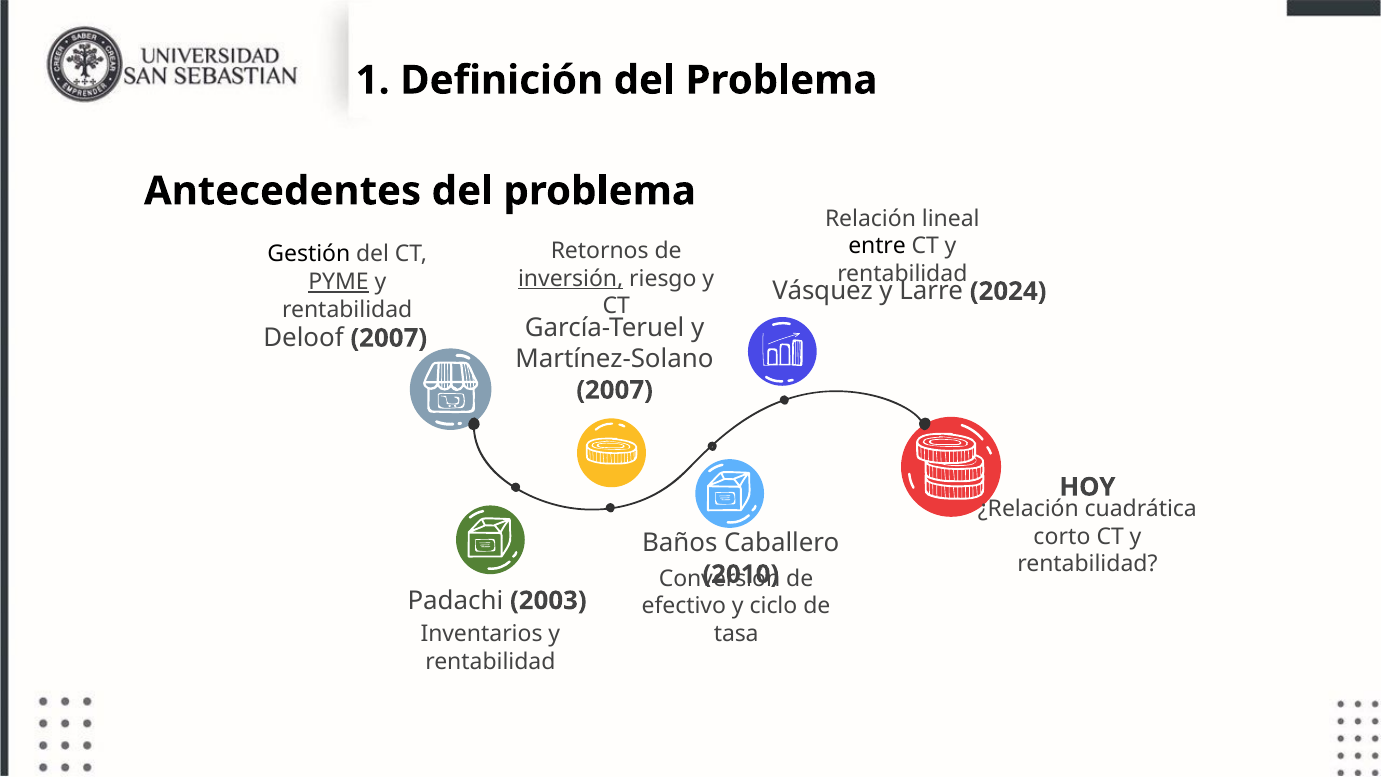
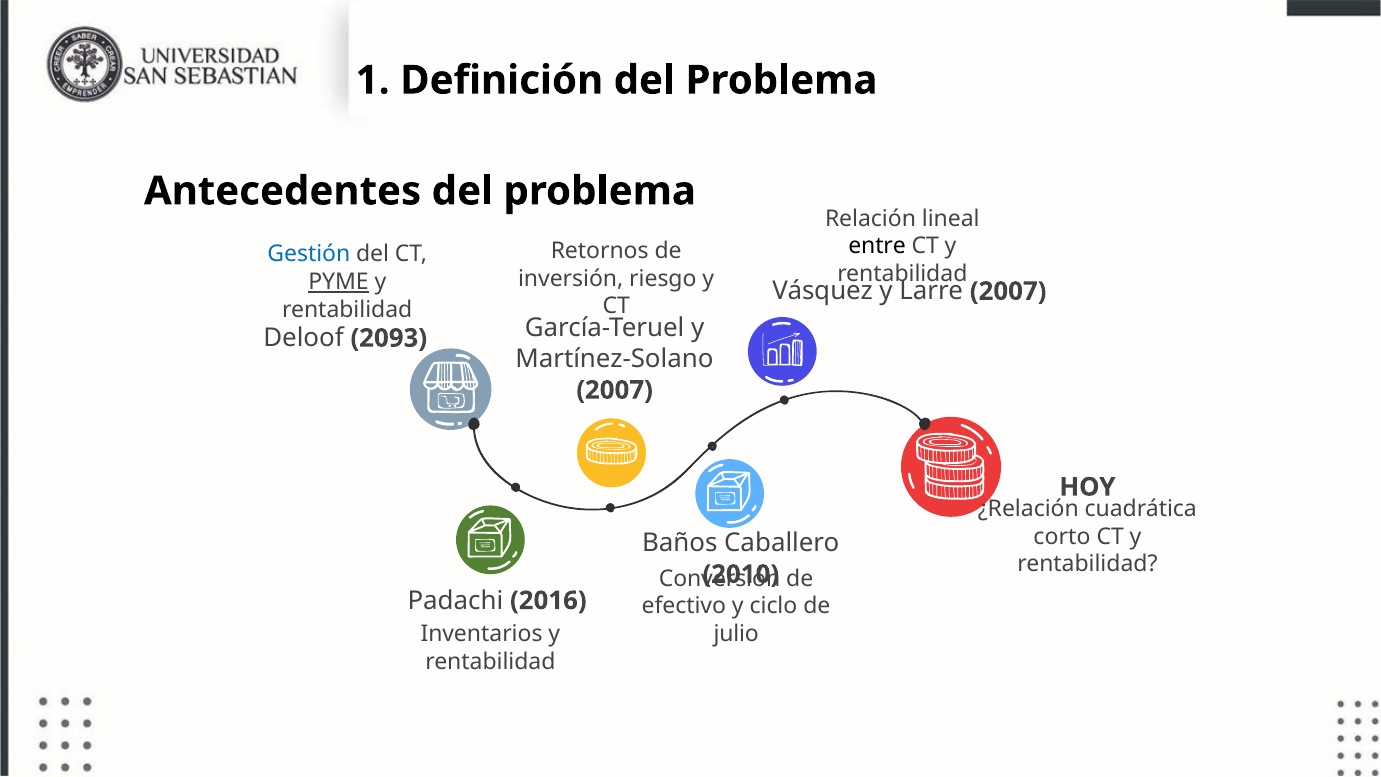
Gestión colour: black -> blue (309, 254)
inversión underline: present -> none (571, 279)
Larre 2024: 2024 -> 2007 (1008, 291)
Deloof 2007: 2007 -> 2093 (389, 338)
2003: 2003 -> 2016 (548, 600)
tasa: tasa -> julio (736, 634)
